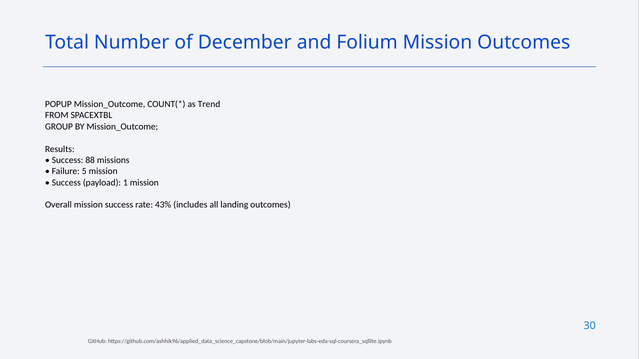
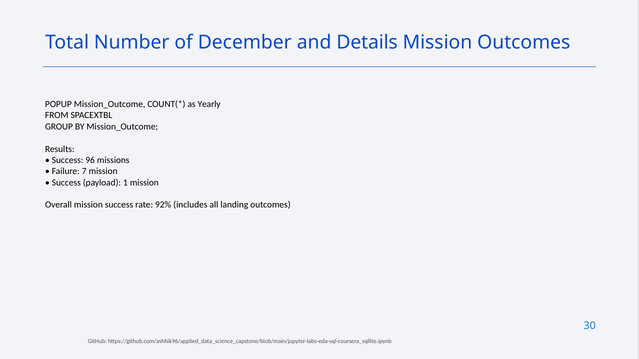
Folium: Folium -> Details (367, 42)
Trend: Trend -> Yearly (209, 104)
88: 88 -> 96 (90, 160)
5: 5 -> 7 (84, 172)
43%: 43% -> 92% (163, 205)
